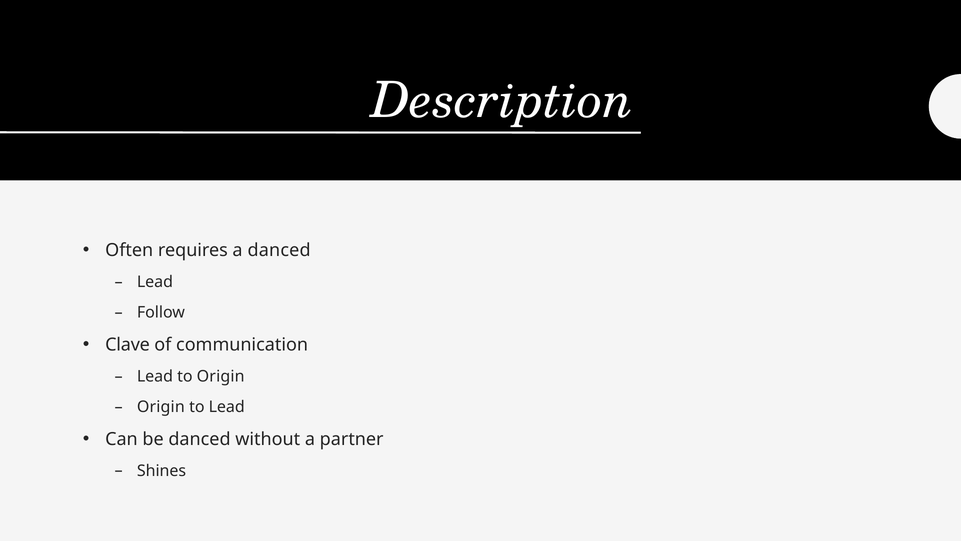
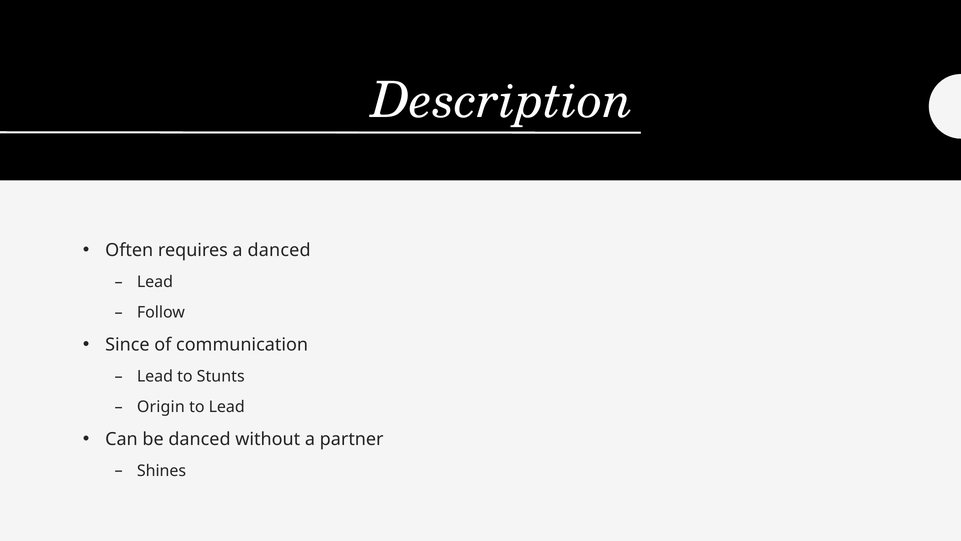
Clave: Clave -> Since (127, 344)
to Origin: Origin -> Stunts (221, 376)
